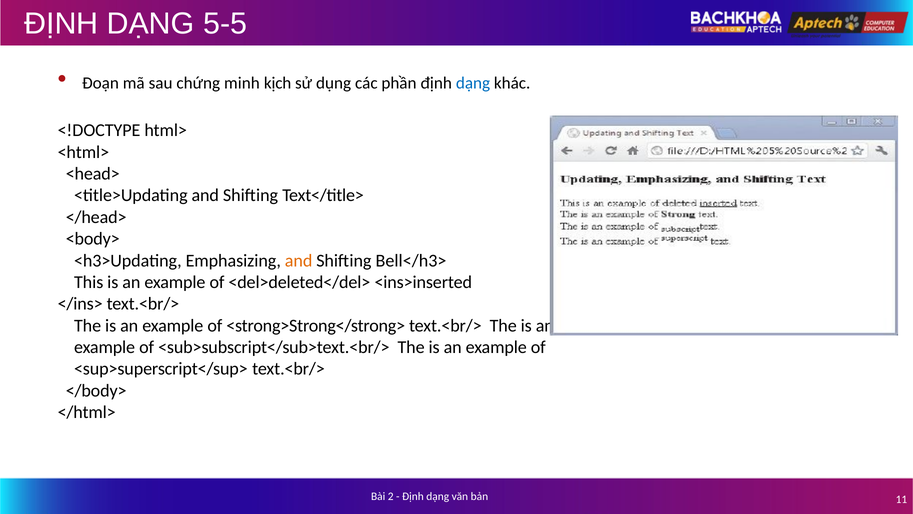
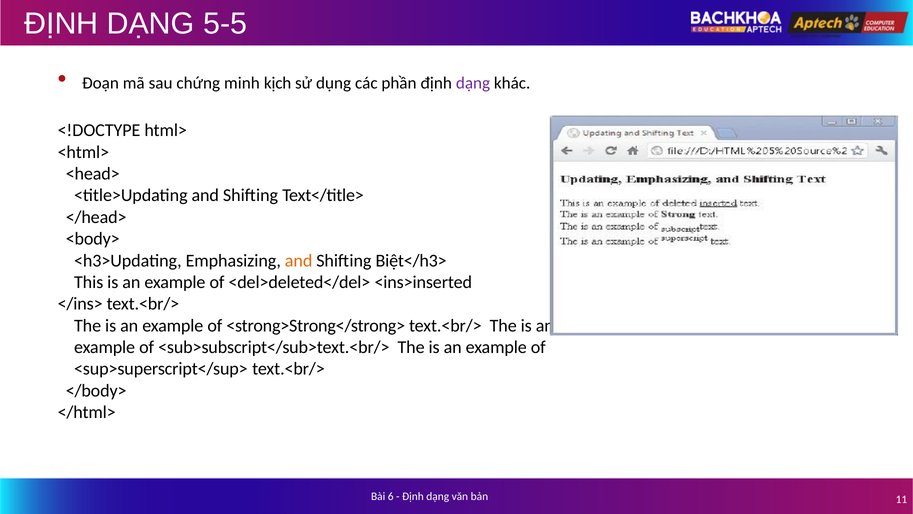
dạng colour: blue -> purple (473, 83)
Bell</h3>: Bell</h3> -> Biệt</h3> (411, 260)
2: 2 -> 6 (391, 496)
